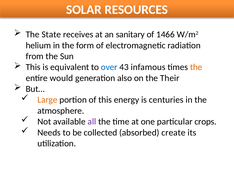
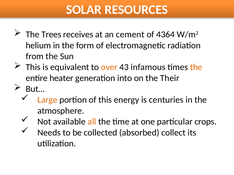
State: State -> Trees (51, 35)
sanitary: sanitary -> cement (130, 35)
1466: 1466 -> 4364 (165, 35)
over colour: blue -> orange (109, 67)
would: would -> heater (61, 78)
also: also -> into (125, 78)
all colour: purple -> orange (92, 122)
create: create -> collect (174, 133)
